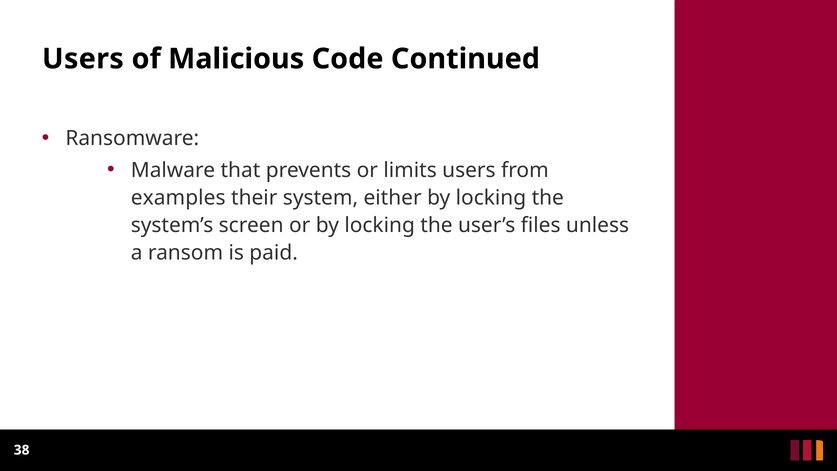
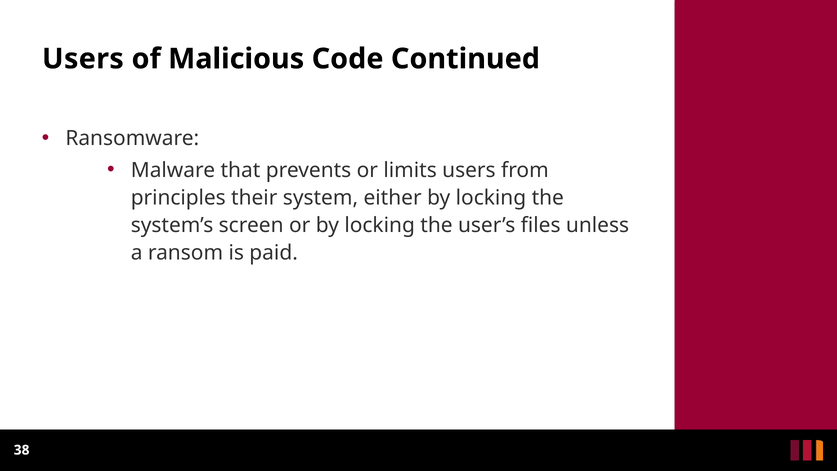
examples: examples -> principles (178, 198)
